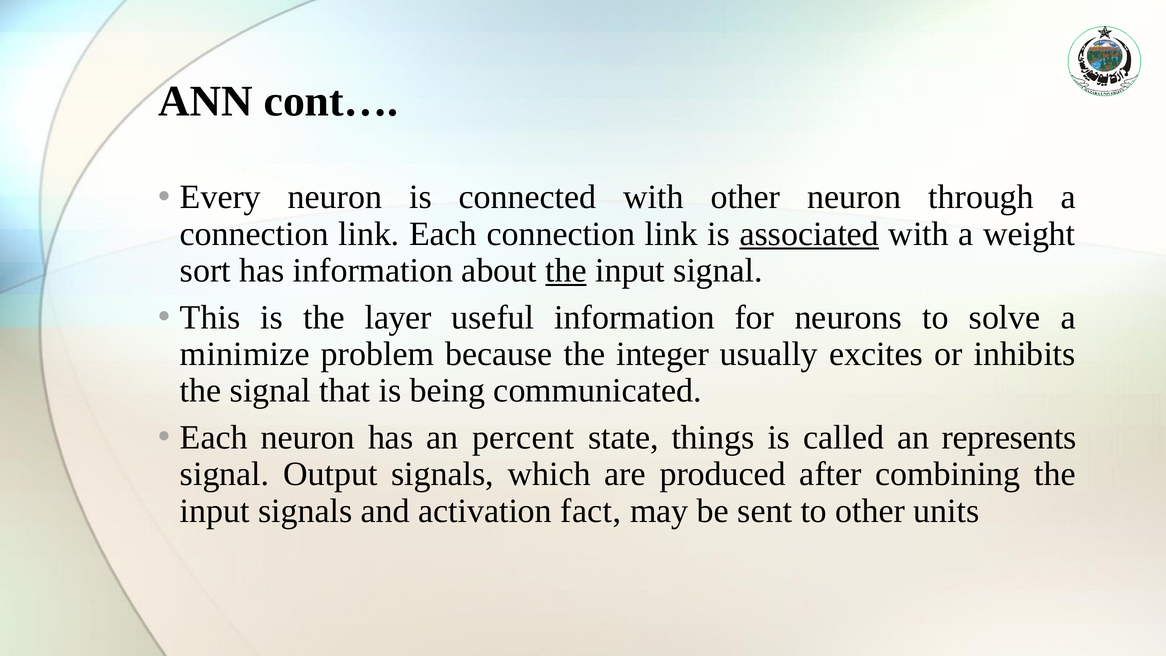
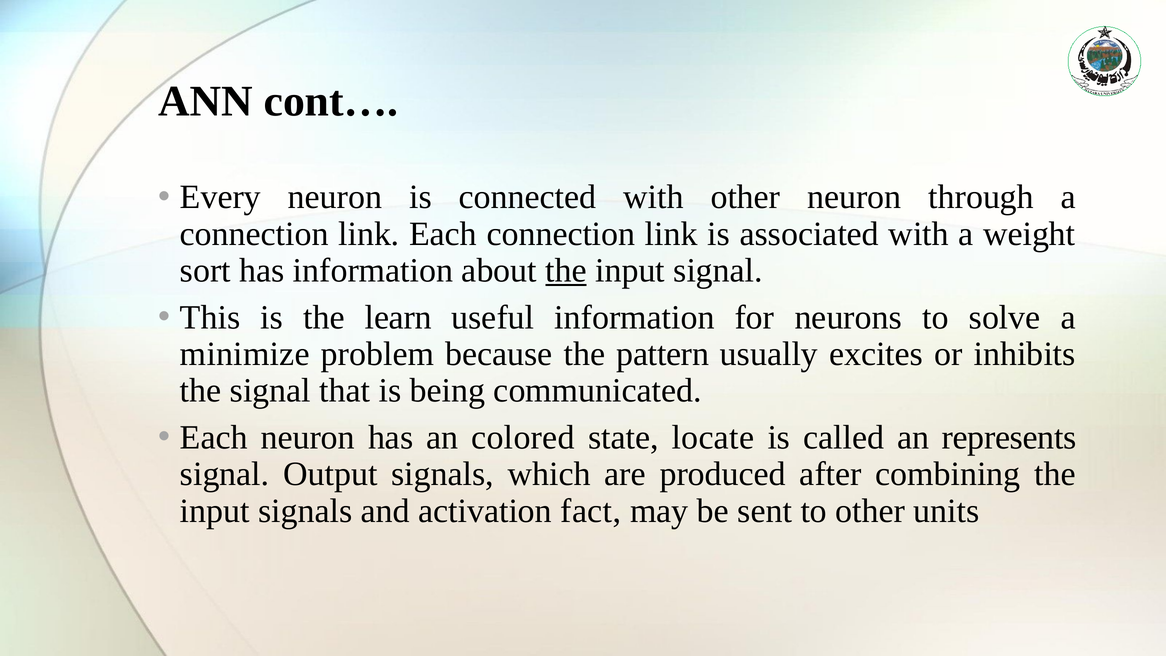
associated underline: present -> none (809, 234)
layer: layer -> learn (398, 317)
integer: integer -> pattern (663, 354)
percent: percent -> colored (523, 437)
things: things -> locate (713, 437)
